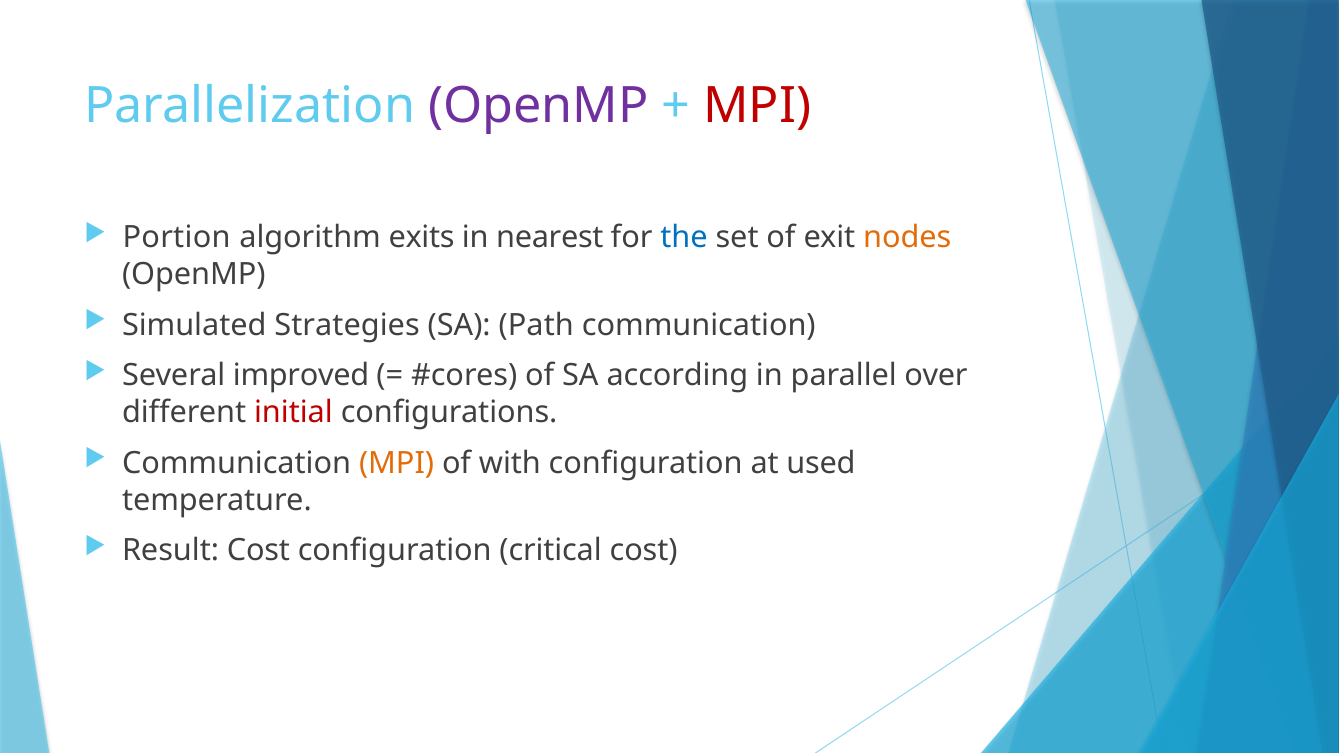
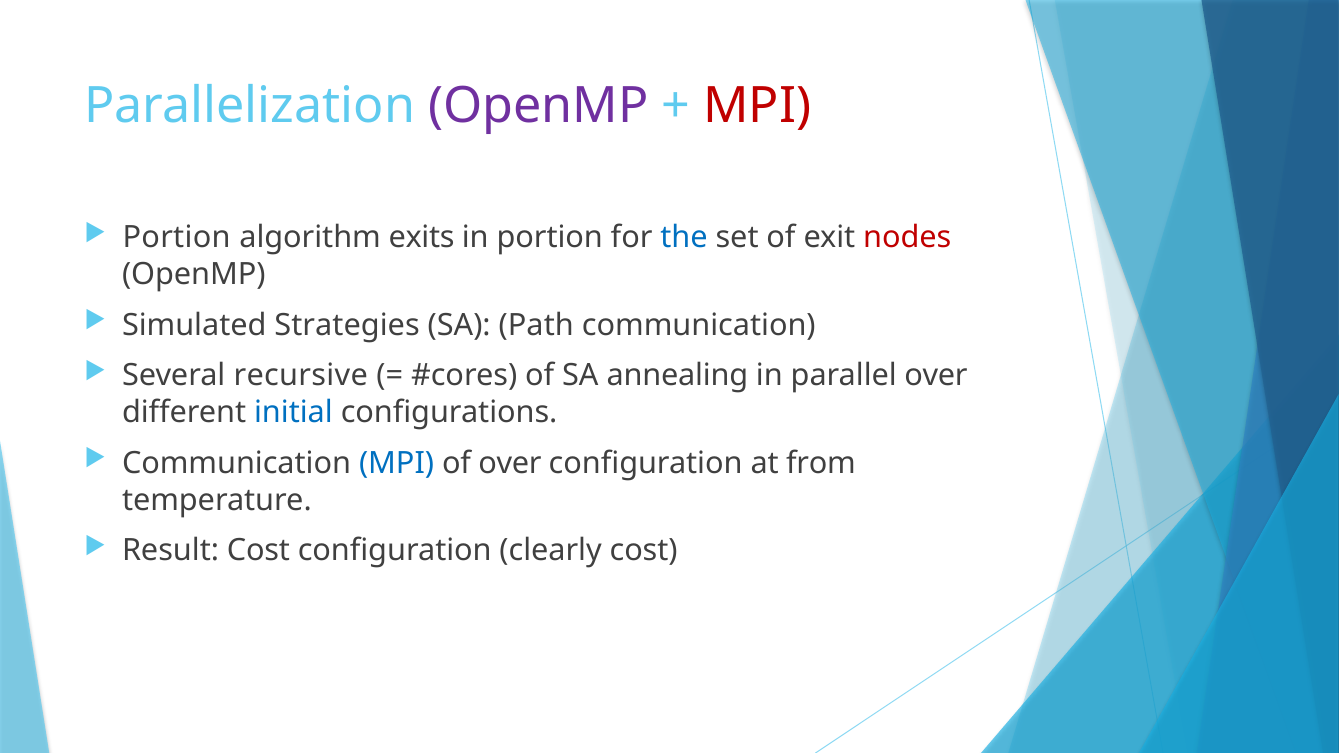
in nearest: nearest -> portion (550, 238)
nodes colour: orange -> red (907, 238)
improved: improved -> recursive (301, 376)
according: according -> annealing (677, 376)
initial colour: red -> blue (293, 413)
MPI colour: orange -> blue (397, 463)
of with: with -> over (510, 463)
used: used -> from (821, 463)
critical: critical -> clearly (551, 551)
